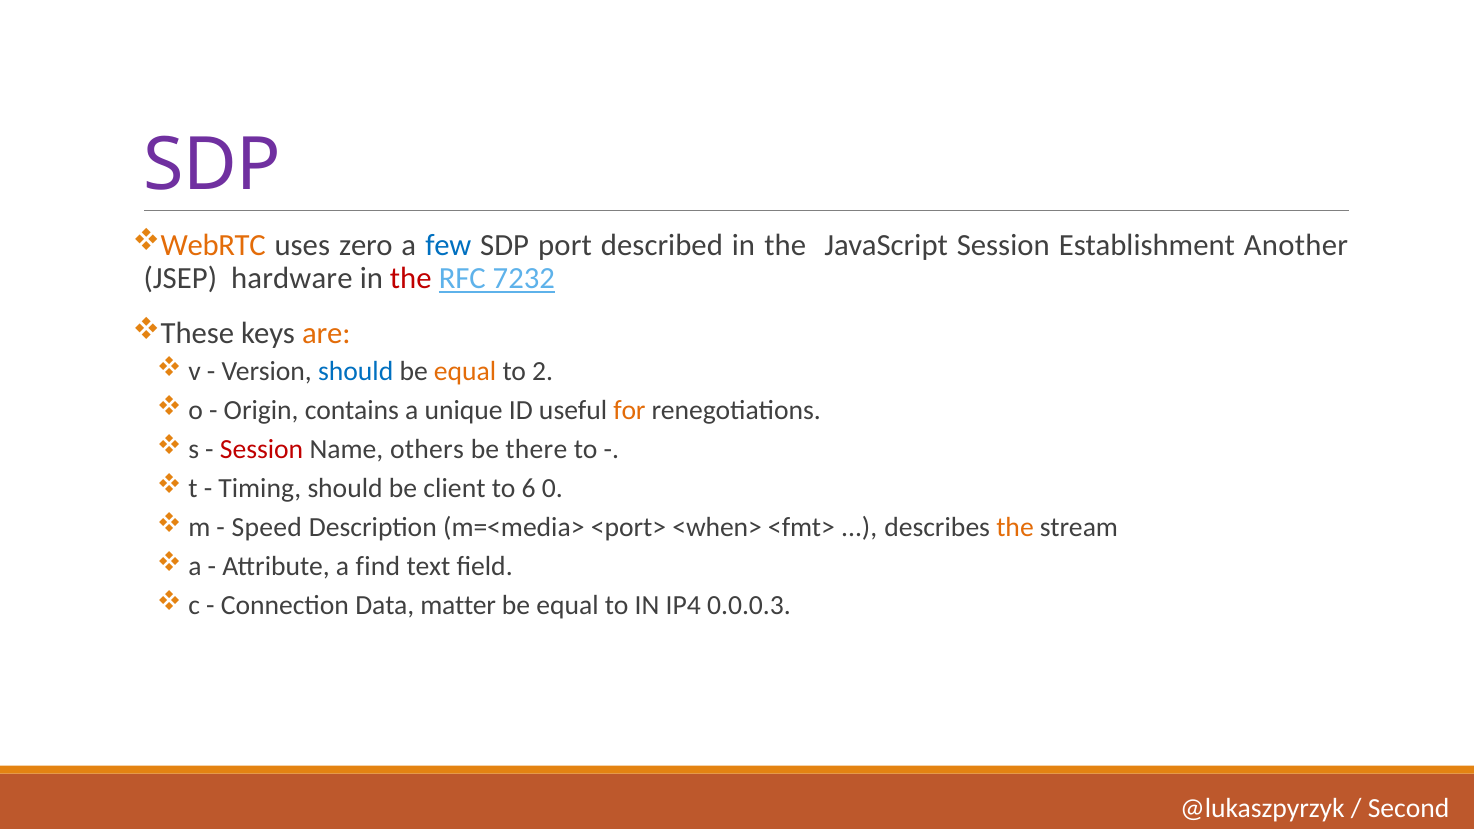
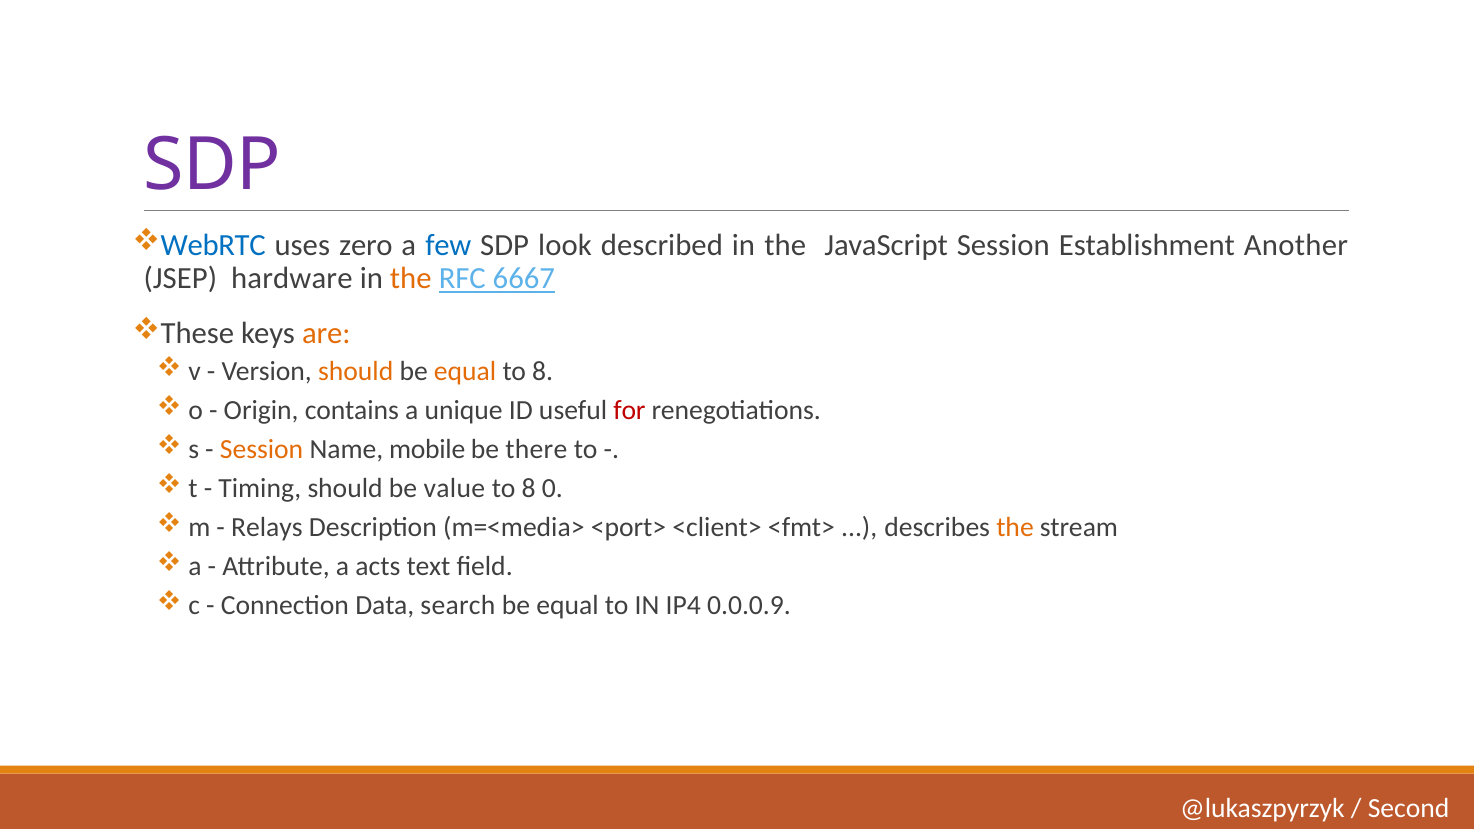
WebRTC colour: orange -> blue (213, 245)
port: port -> look (565, 245)
the colour: red -> orange (411, 279)
7232: 7232 -> 6667 (524, 279)
should colour: blue -> orange (356, 371)
2: 2 -> 8 (543, 371)
for colour: orange -> red (629, 410)
Session colour: red -> orange (262, 450)
others: others -> mobile (427, 450)
client: client -> value (454, 489)
6: 6 -> 8 (529, 489)
Speed: Speed -> Relays (267, 528)
<when>: <when> -> <client> (717, 528)
find: find -> acts (378, 567)
matter: matter -> search (458, 606)
0.0.0.3: 0.0.0.3 -> 0.0.0.9 (749, 606)
